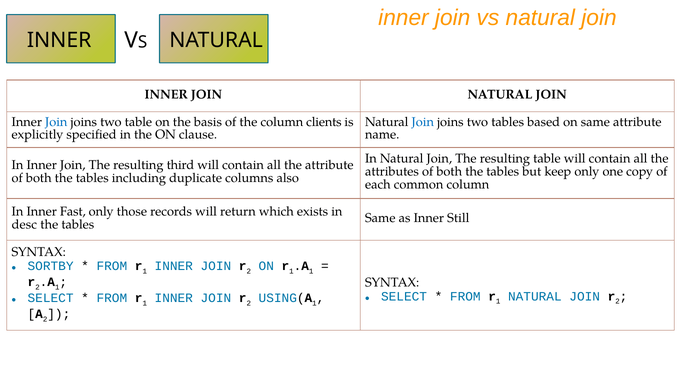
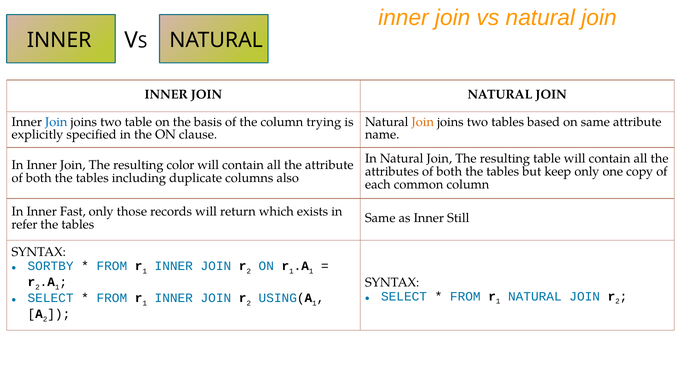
clients: clients -> trying (324, 122)
Join colour: blue -> orange (423, 122)
third: third -> color (180, 165)
desc: desc -> refer (24, 224)
